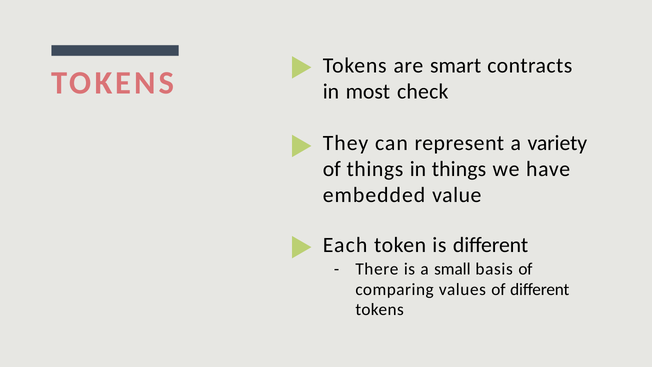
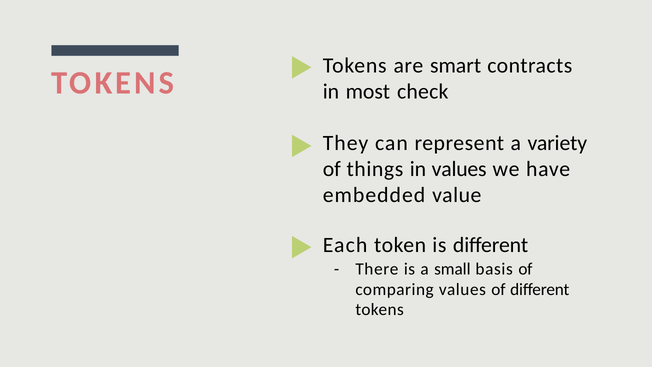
in things: things -> values (459, 169)
